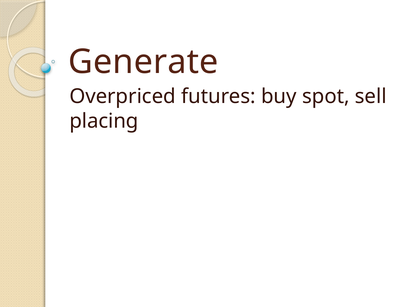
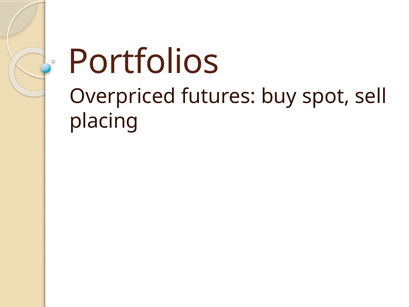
Generate: Generate -> Portfolios (144, 62)
